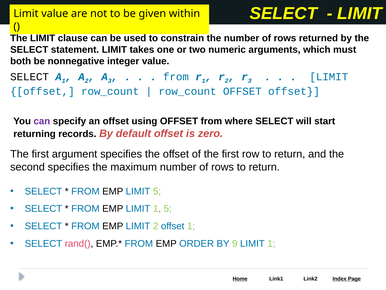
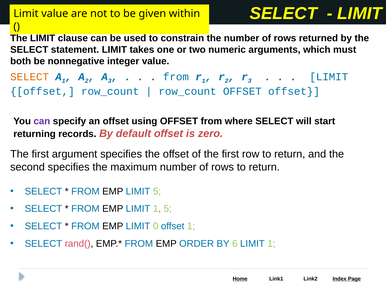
SELECT colour: black -> orange (30, 77)
LIMIT 2: 2 -> 0 (156, 226)
9: 9 -> 6 (235, 243)
